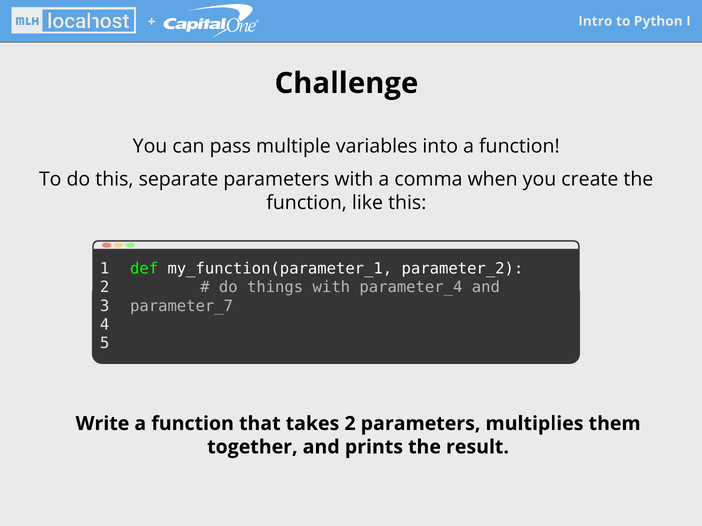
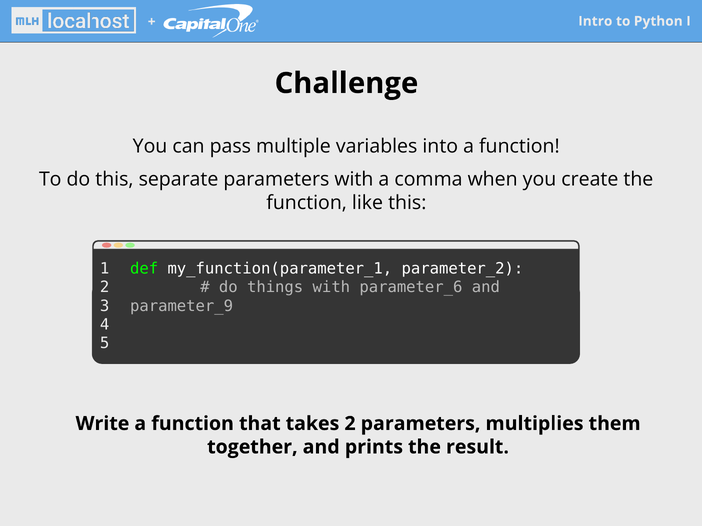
parameter_4: parameter_4 -> parameter_6 (411, 287)
parameter_7: parameter_7 -> parameter_9 (182, 306)
